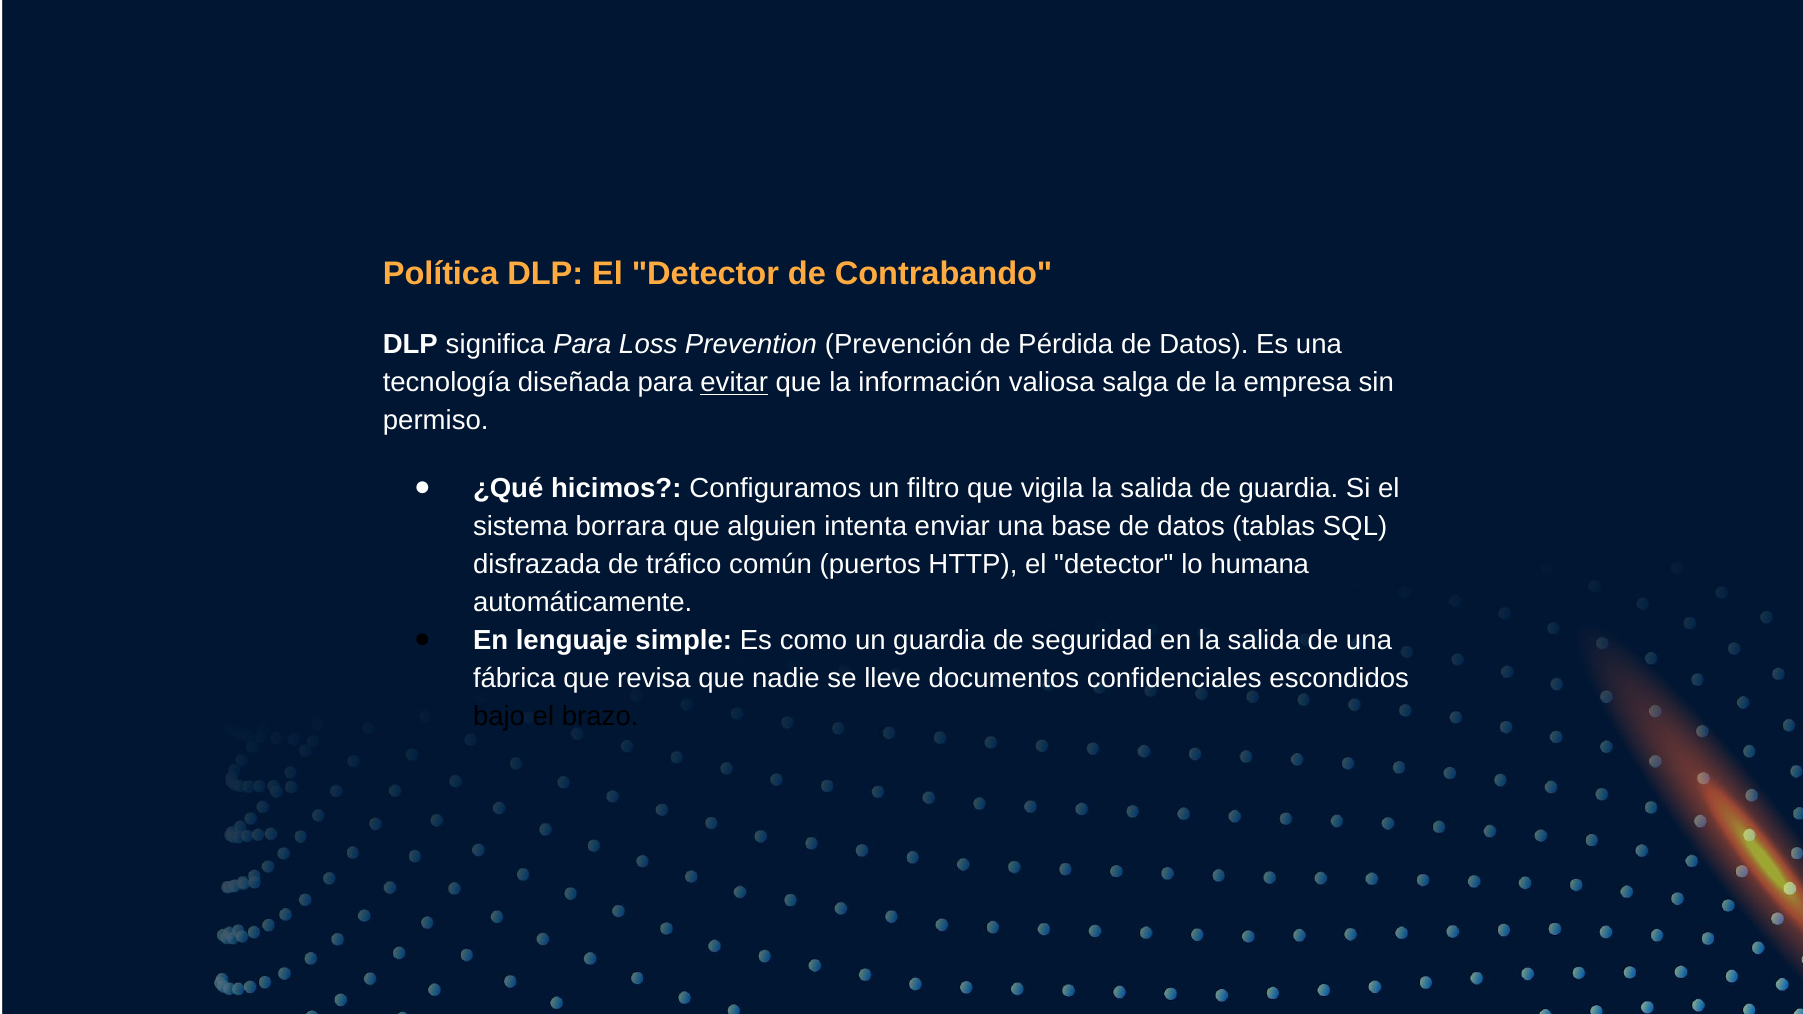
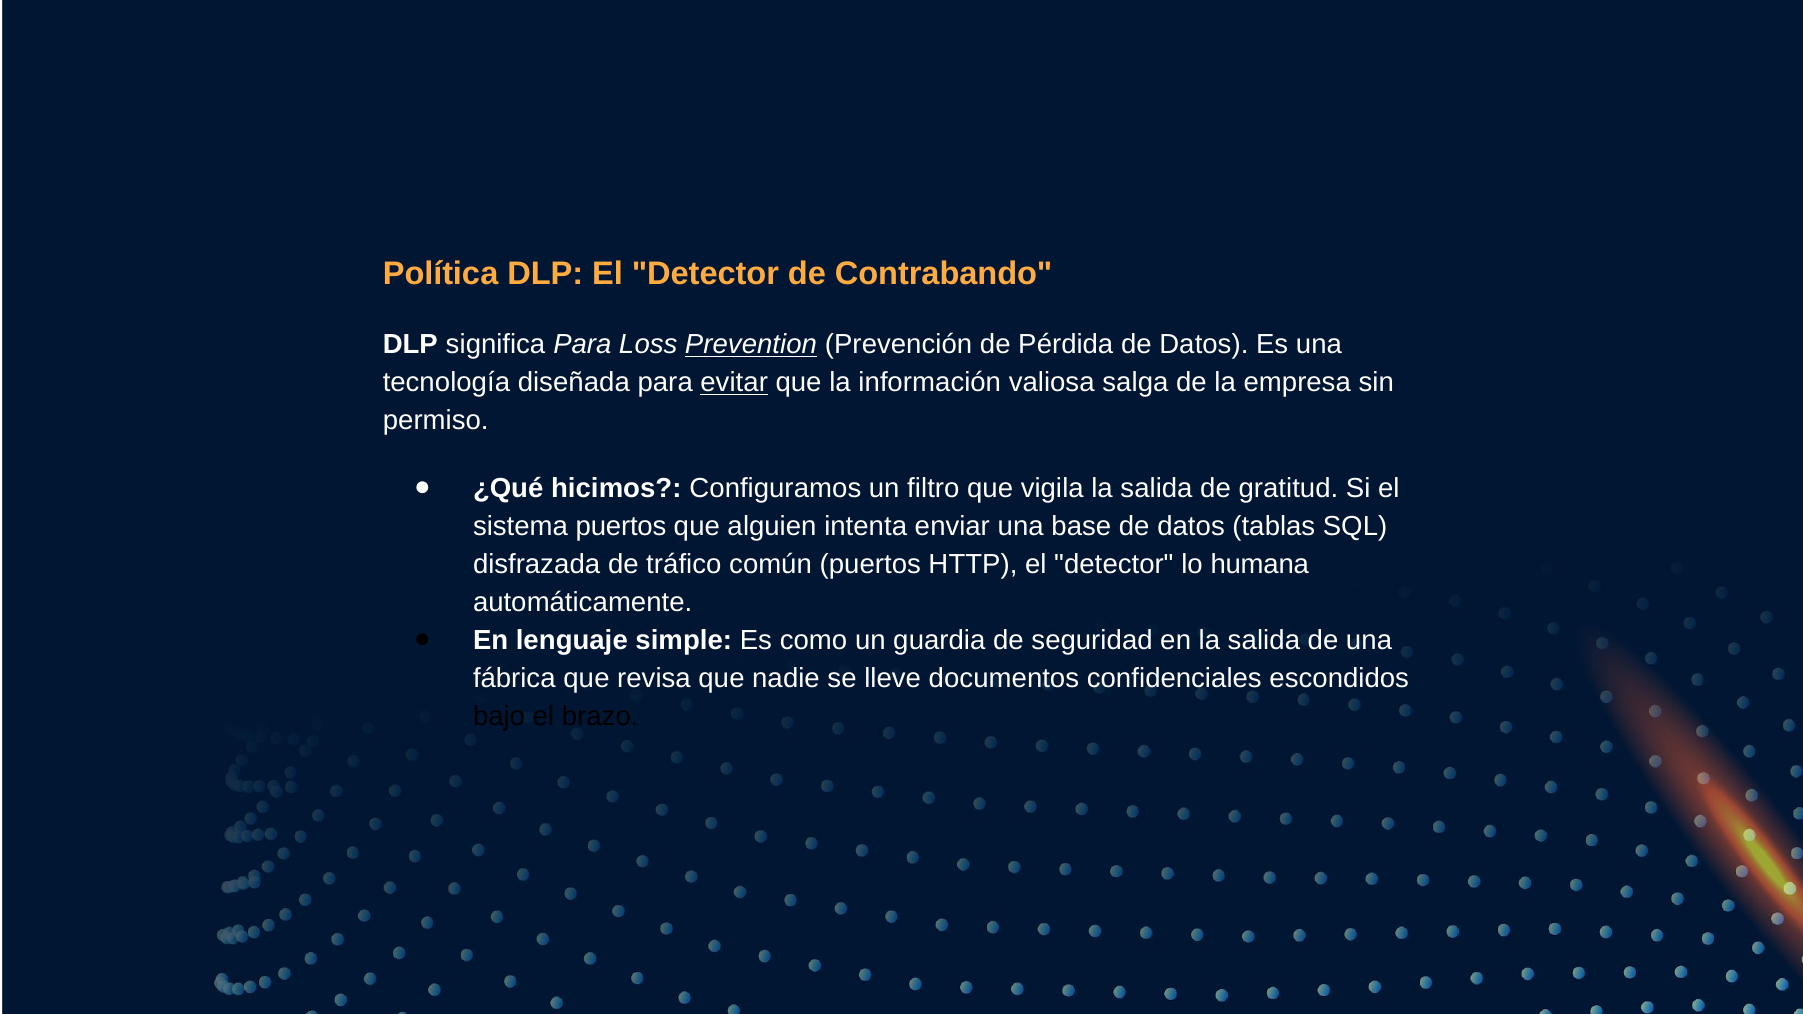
Prevention underline: none -> present (751, 345)
de guardia: guardia -> gratitud (1288, 489)
sistema borrara: borrara -> puertos (621, 527)
